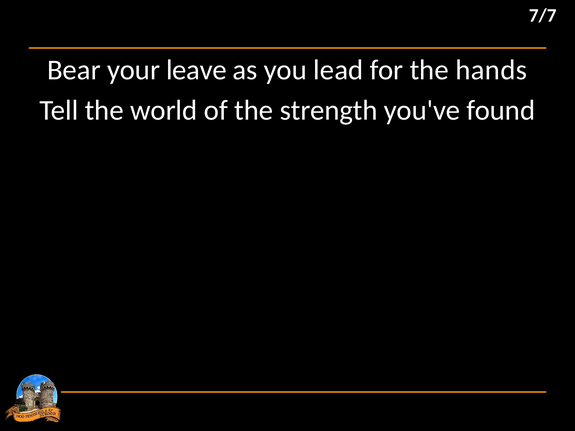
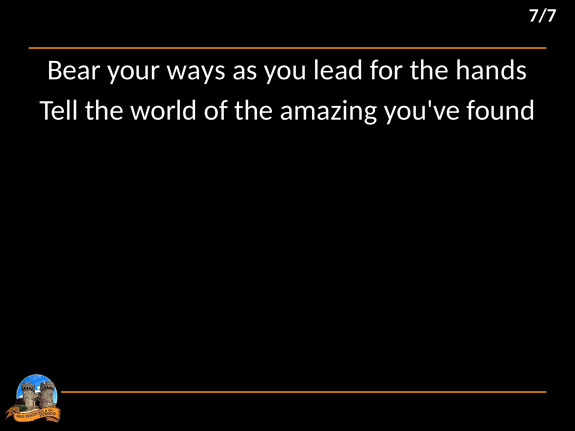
leave: leave -> ways (196, 70)
strength: strength -> amazing (329, 110)
